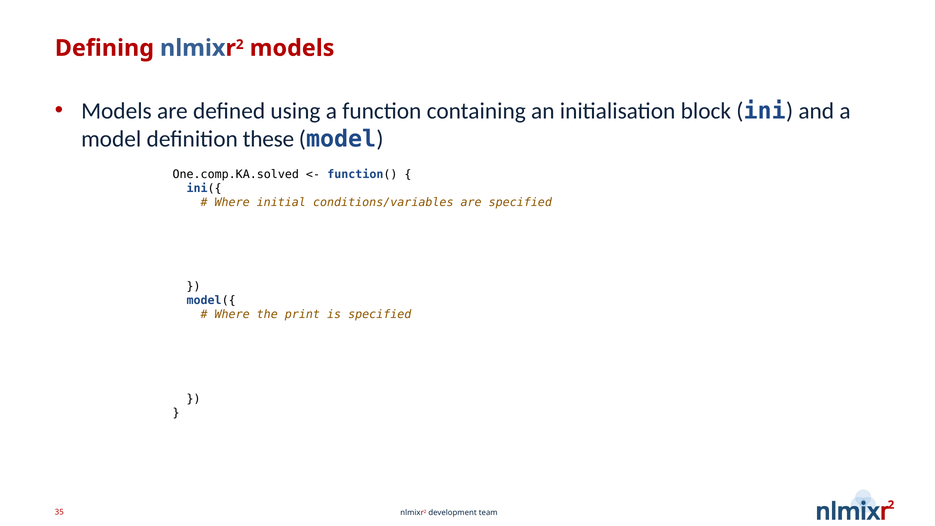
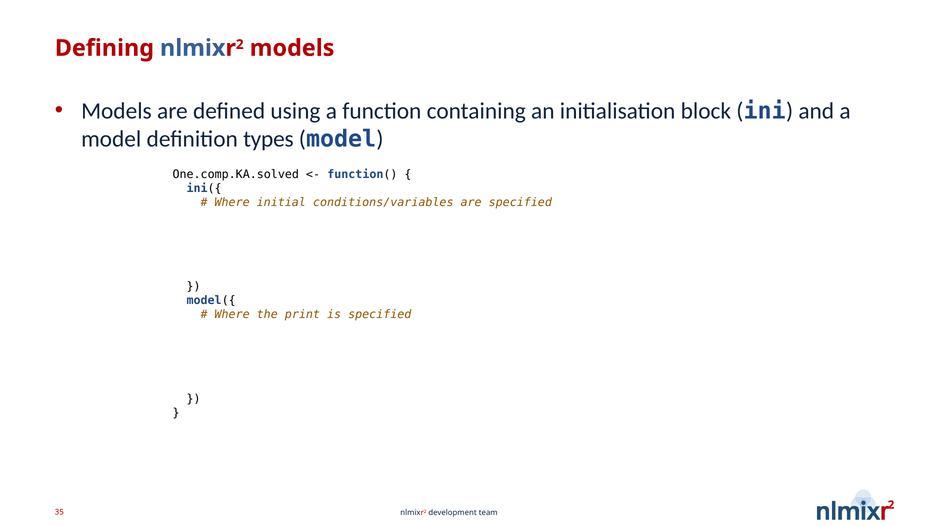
these: these -> types (268, 139)
